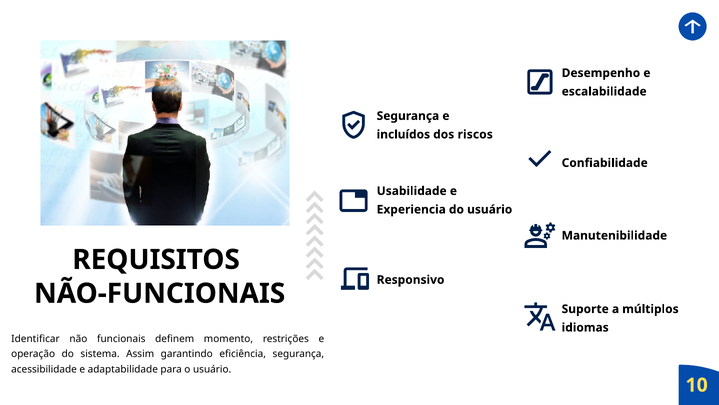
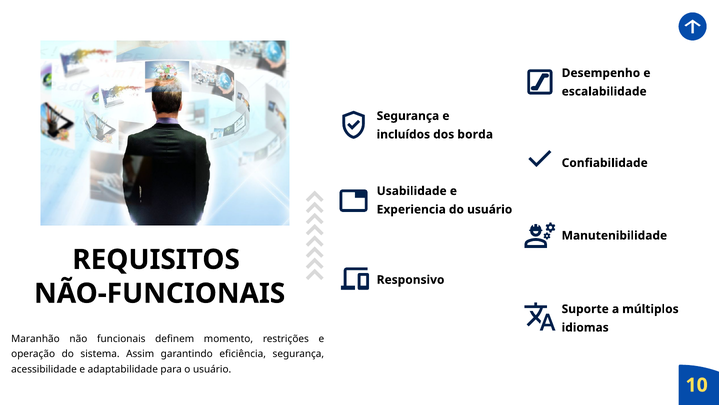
riscos: riscos -> borda (475, 134)
Identificar: Identificar -> Maranhão (35, 338)
